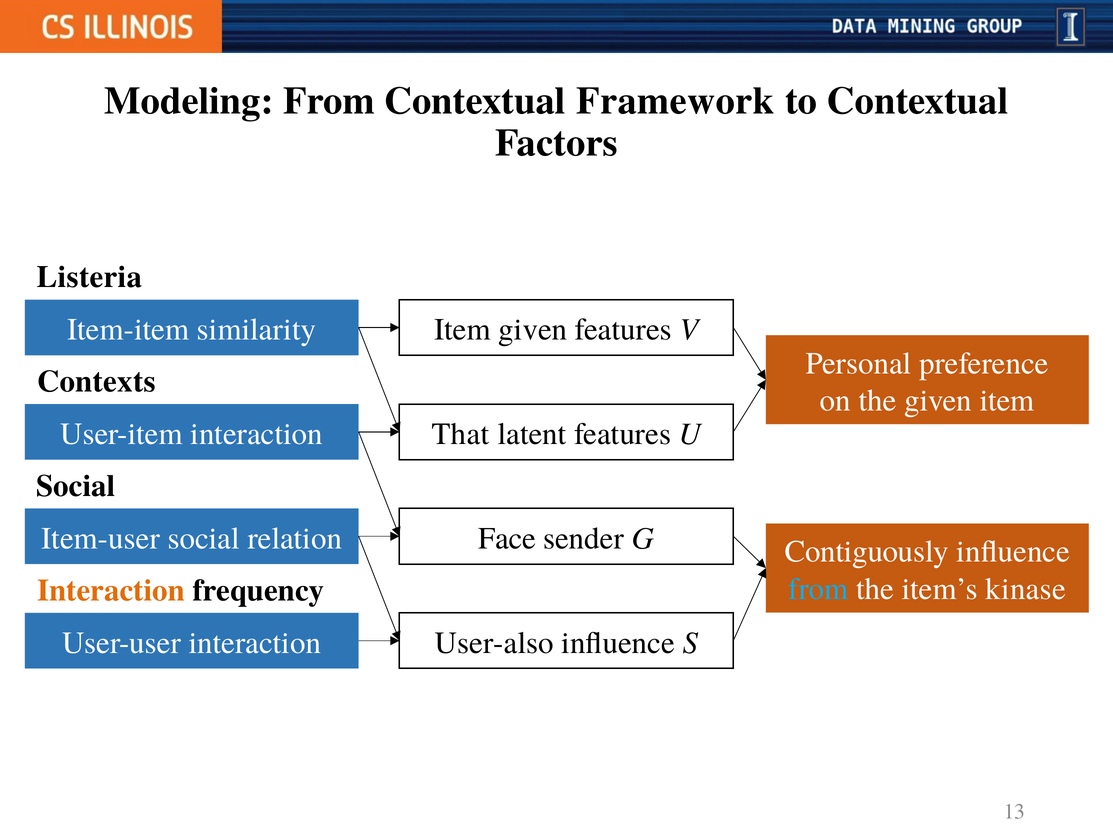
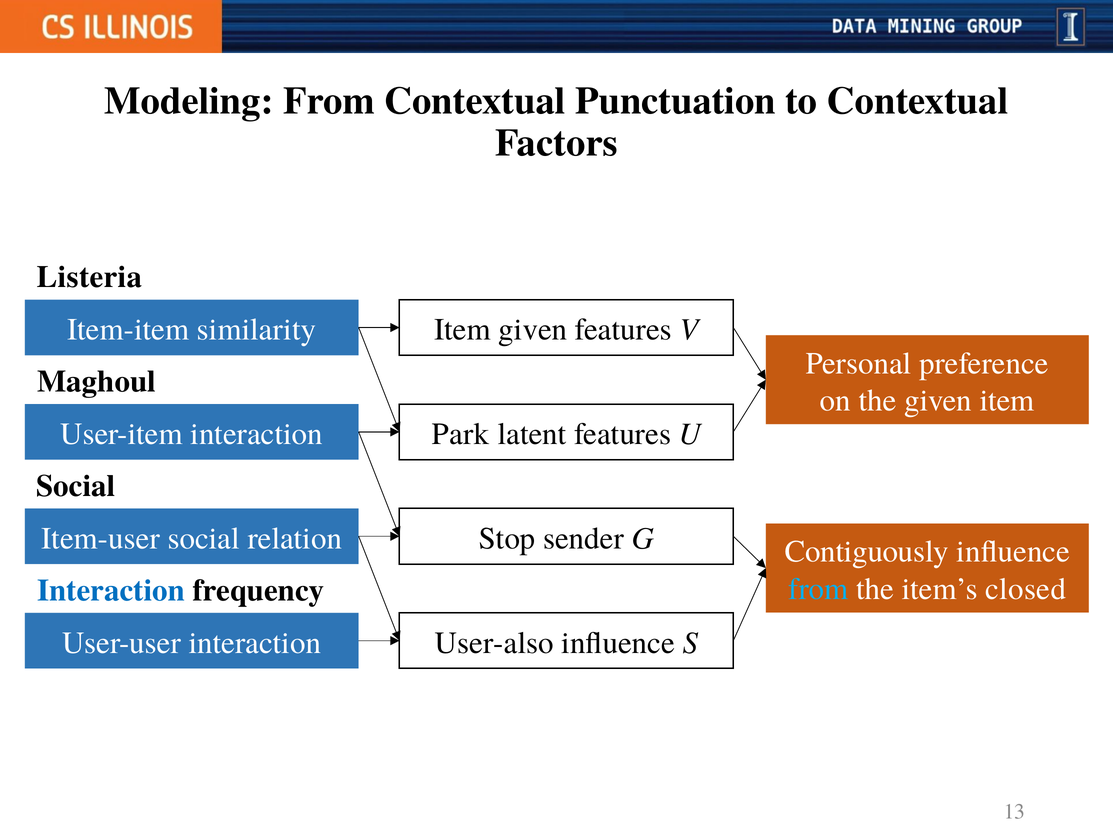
Framework: Framework -> Punctuation (676, 101)
Contexts: Contexts -> Maghoul (97, 381)
That: That -> Park (461, 434)
Face: Face -> Stop (507, 538)
kinase: kinase -> closed (1026, 589)
Interaction colour: orange -> blue (111, 590)
